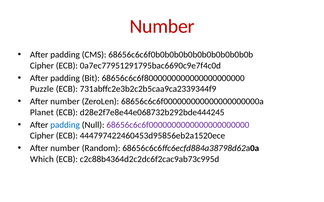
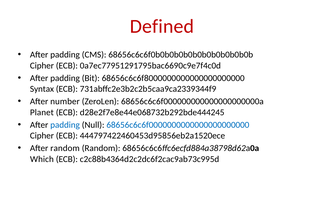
Number: Number -> Defined (162, 26)
Puzzle: Puzzle -> Syntax (42, 89)
68656c6c6f0000000000000000000000 colour: purple -> blue (178, 125)
number: number -> random (65, 149)
